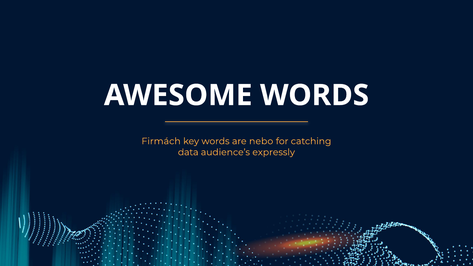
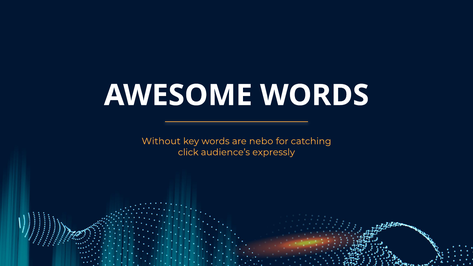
Firmách: Firmách -> Without (161, 141)
data: data -> click (188, 152)
